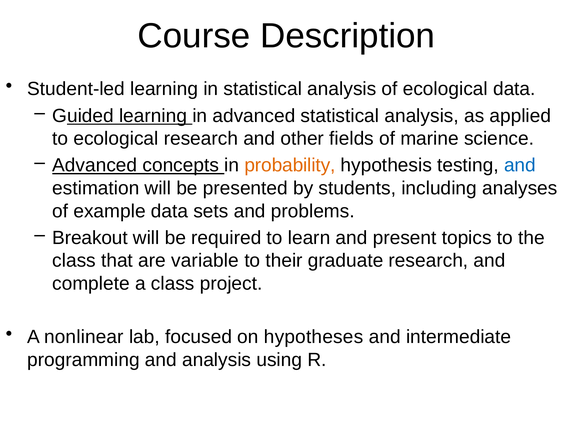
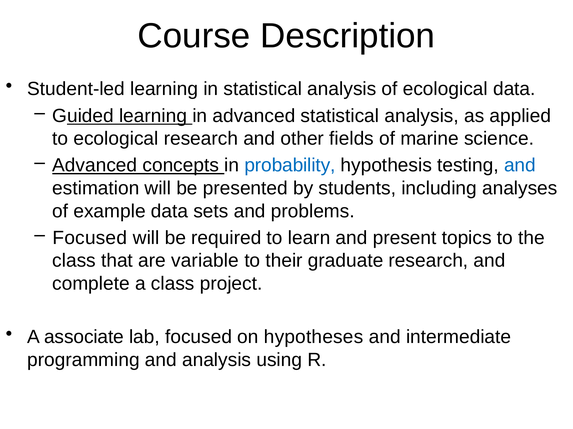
probability colour: orange -> blue (290, 166)
Breakout: Breakout -> Focused (90, 238)
nonlinear: nonlinear -> associate (84, 337)
